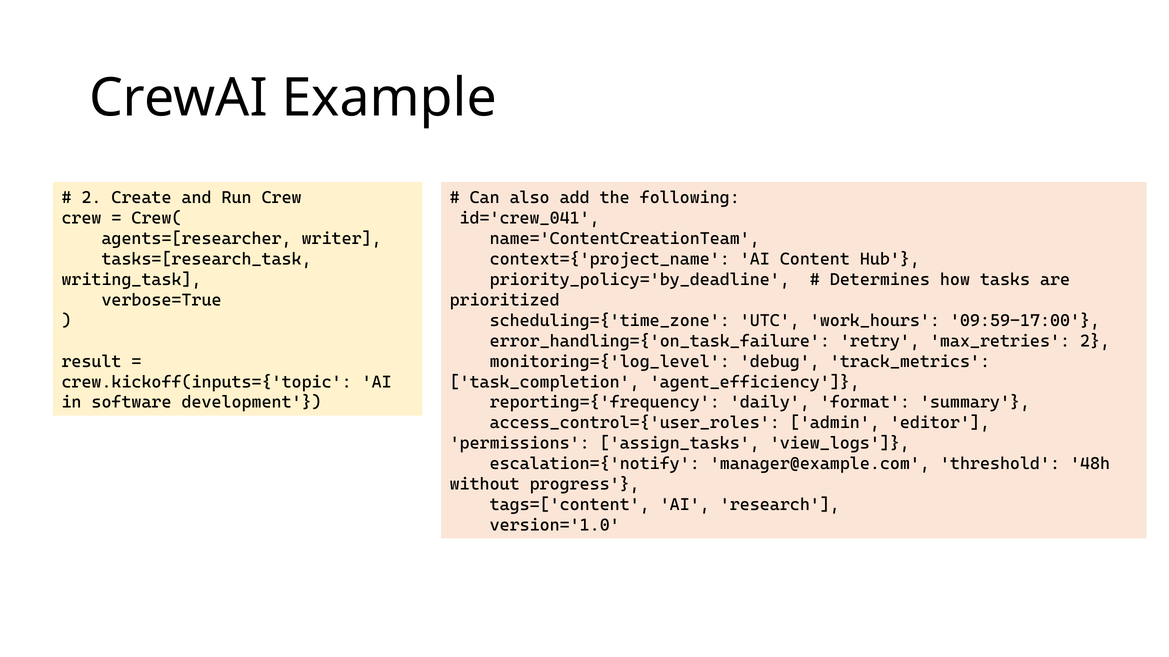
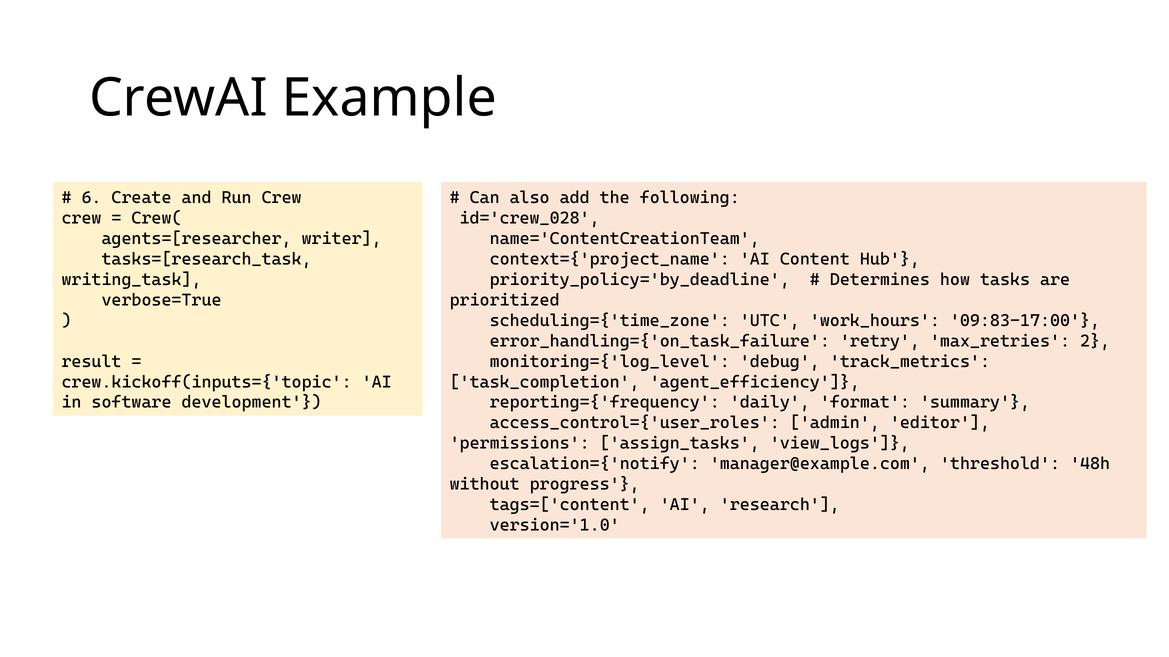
2: 2 -> 6 (91, 198)
id='crew_041: id='crew_041 -> id='crew_028 (530, 218)
09:59-17:00: 09:59-17:00 -> 09:83-17:00 (1025, 321)
